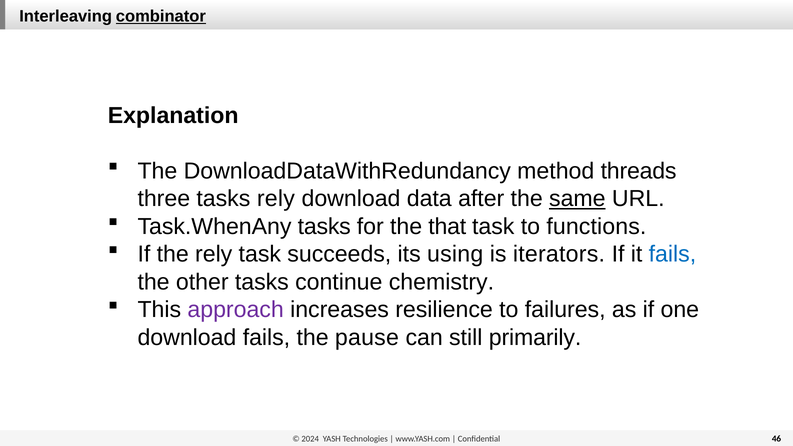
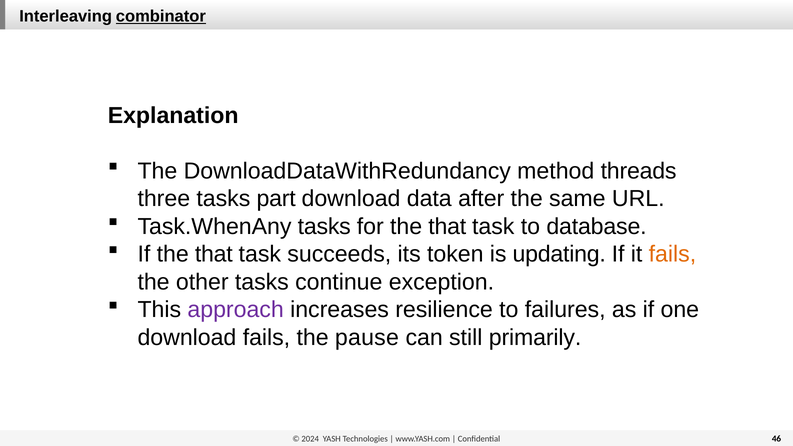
tasks rely: rely -> part (276, 199)
same underline: present -> none (577, 199)
functions: functions -> database (597, 226)
If the rely: rely -> that (214, 254)
using: using -> token (455, 254)
iterators: iterators -> updating (559, 254)
fails colour: blue -> orange (672, 254)
chemistry: chemistry -> exception (441, 282)
